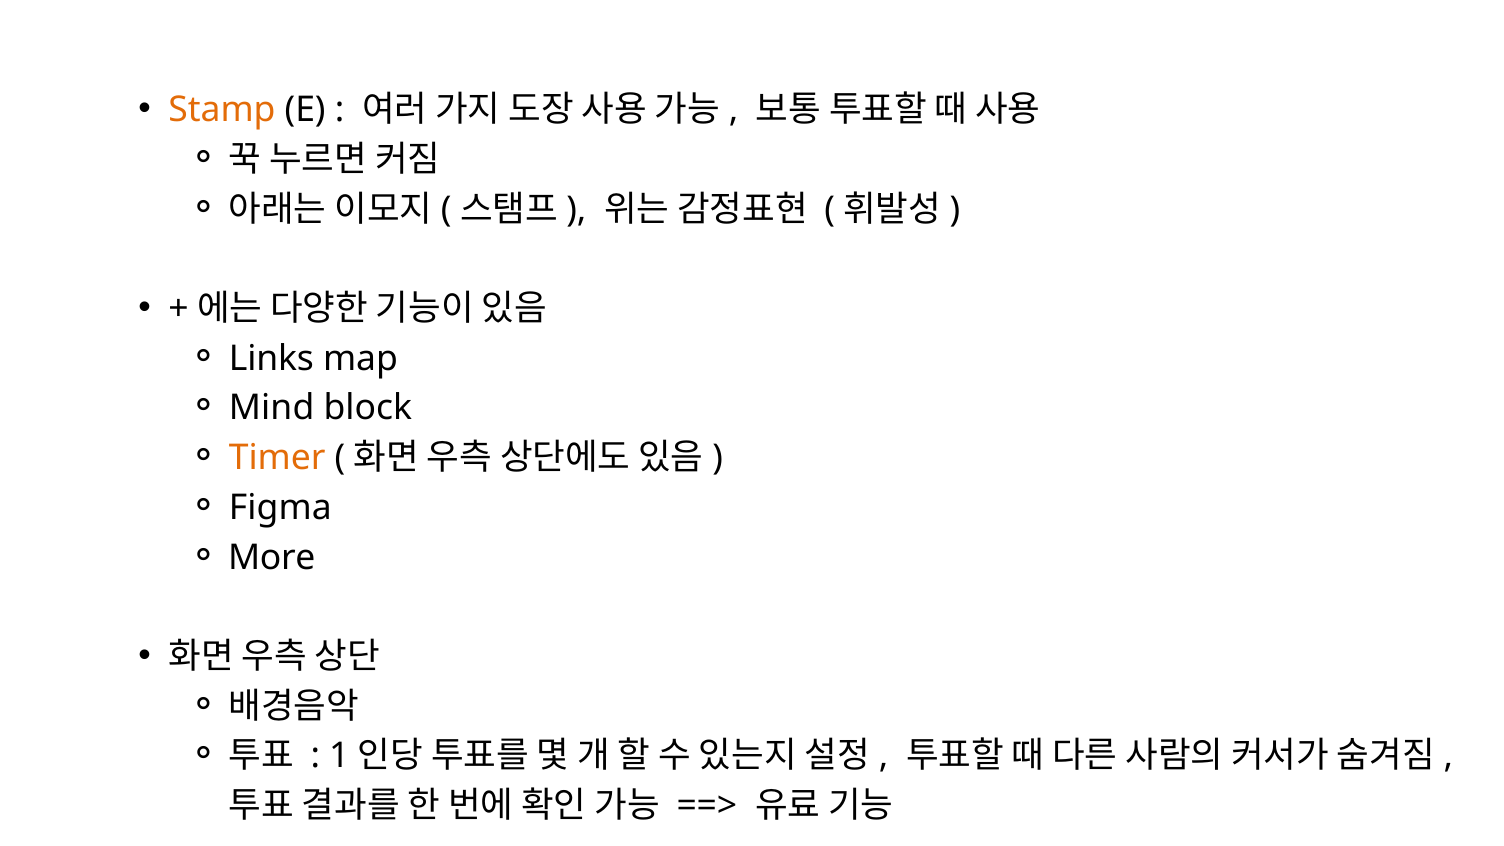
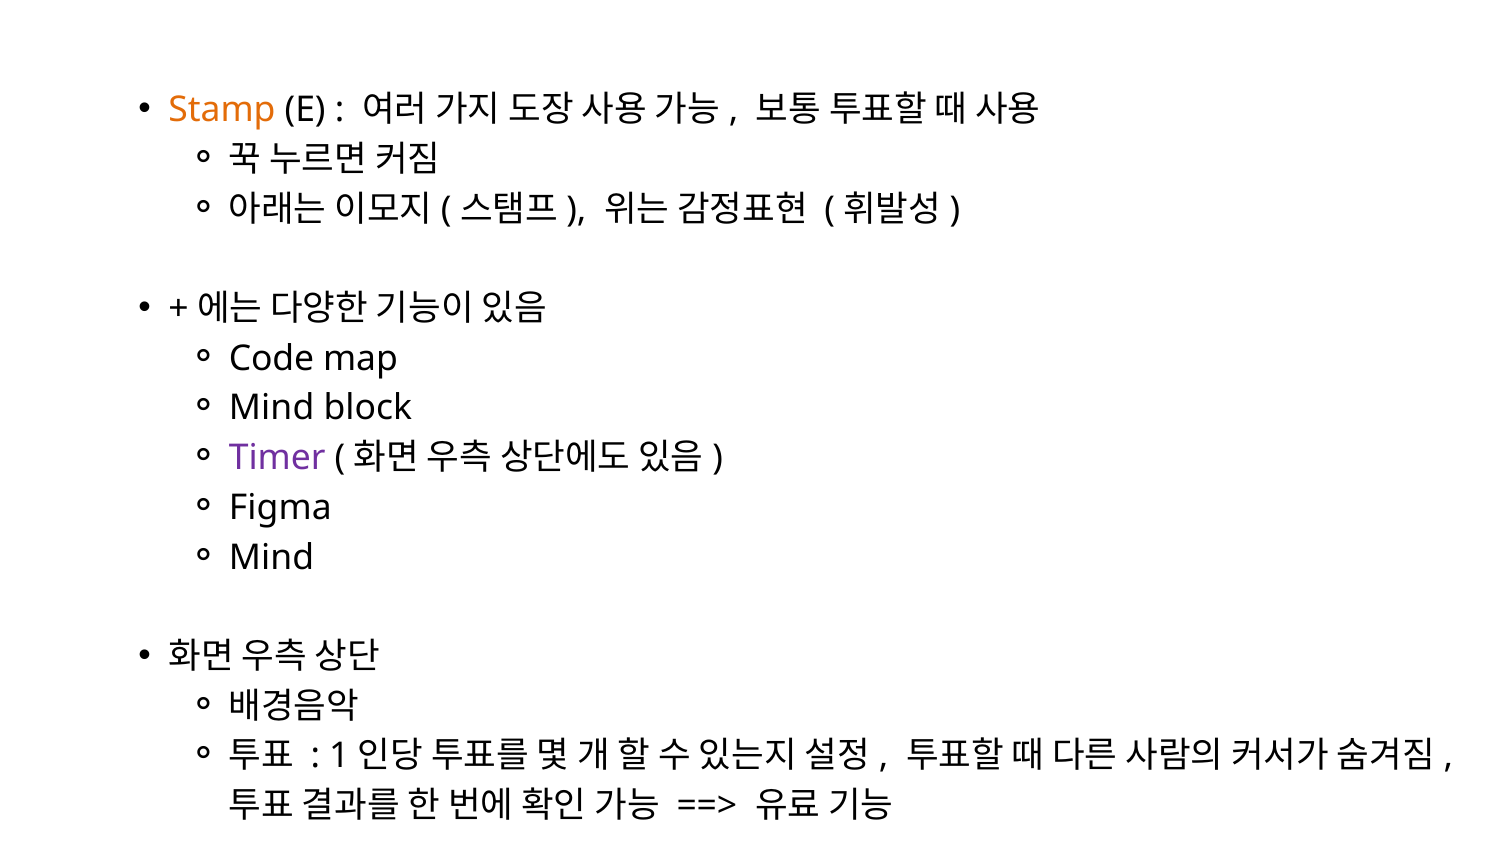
Links: Links -> Code (271, 359)
Timer colour: orange -> purple (277, 458)
More: More -> Mind (272, 557)
